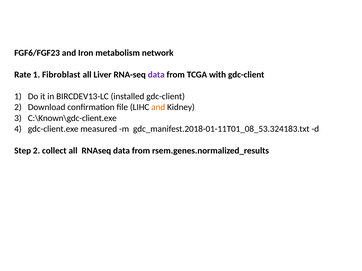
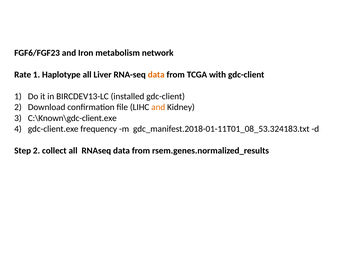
Fibroblast: Fibroblast -> Haplotype (61, 75)
data colour: purple -> orange (156, 75)
measured: measured -> frequency (99, 129)
